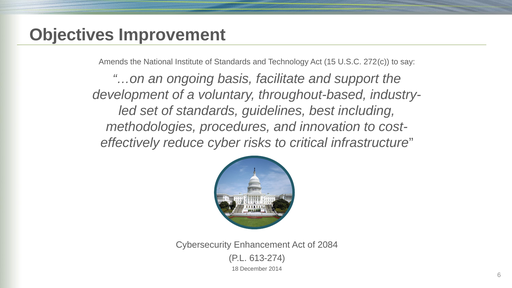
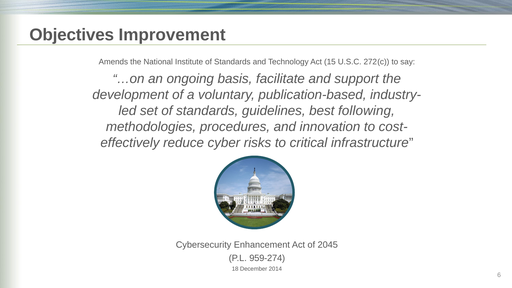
throughout-based: throughout-based -> publication-based (312, 95)
including: including -> following (366, 111)
2084: 2084 -> 2045 (328, 245)
613-274: 613-274 -> 959-274 (267, 258)
